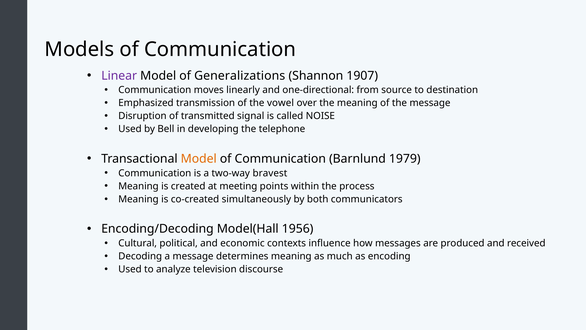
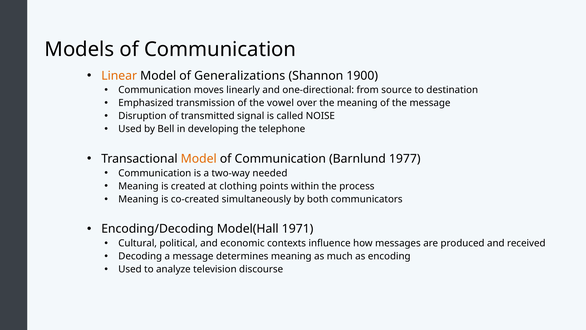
Linear colour: purple -> orange (119, 76)
1907: 1907 -> 1900 (362, 76)
1979: 1979 -> 1977 (405, 159)
bravest: bravest -> needed (270, 173)
meeting: meeting -> clothing (238, 186)
1956: 1956 -> 1971 (298, 229)
